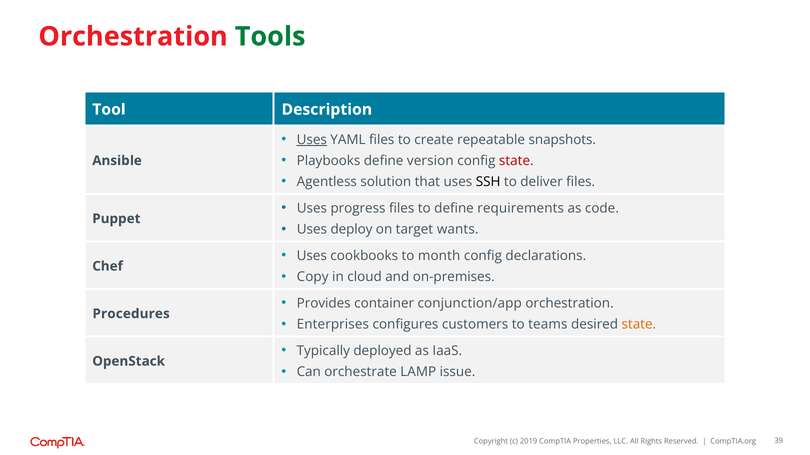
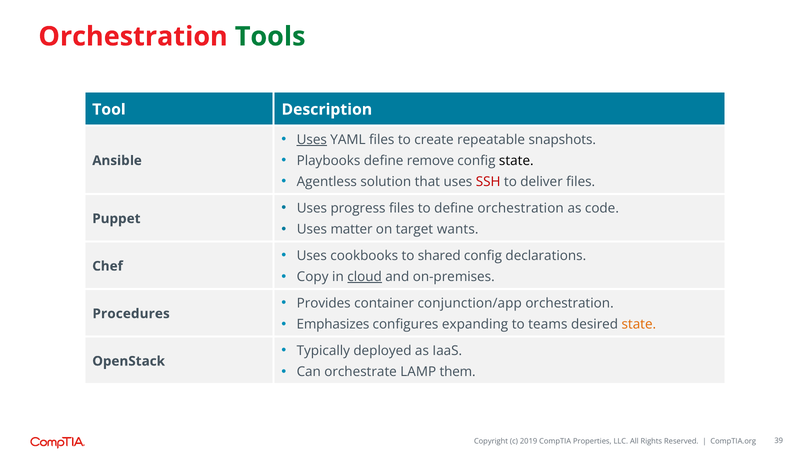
version: version -> remove (430, 161)
state colour: red -> black (516, 161)
SSH colour: black -> red (488, 182)
define requirements: requirements -> orchestration (521, 208)
deploy: deploy -> matter (352, 229)
month: month -> shared (439, 256)
cloud underline: none -> present (365, 277)
Enterprises: Enterprises -> Emphasizes (333, 325)
customers: customers -> expanding (475, 325)
issue: issue -> them (458, 372)
